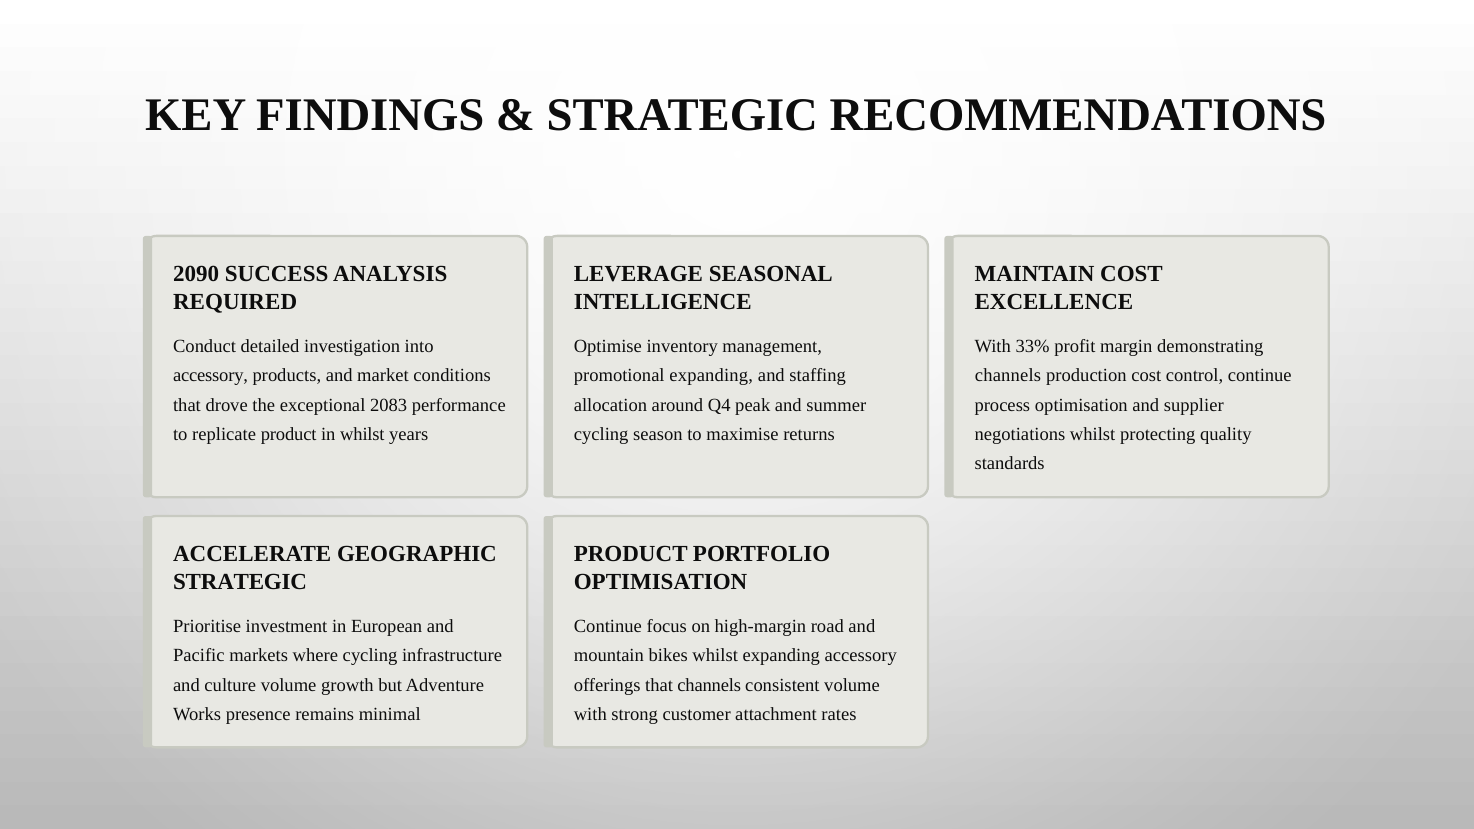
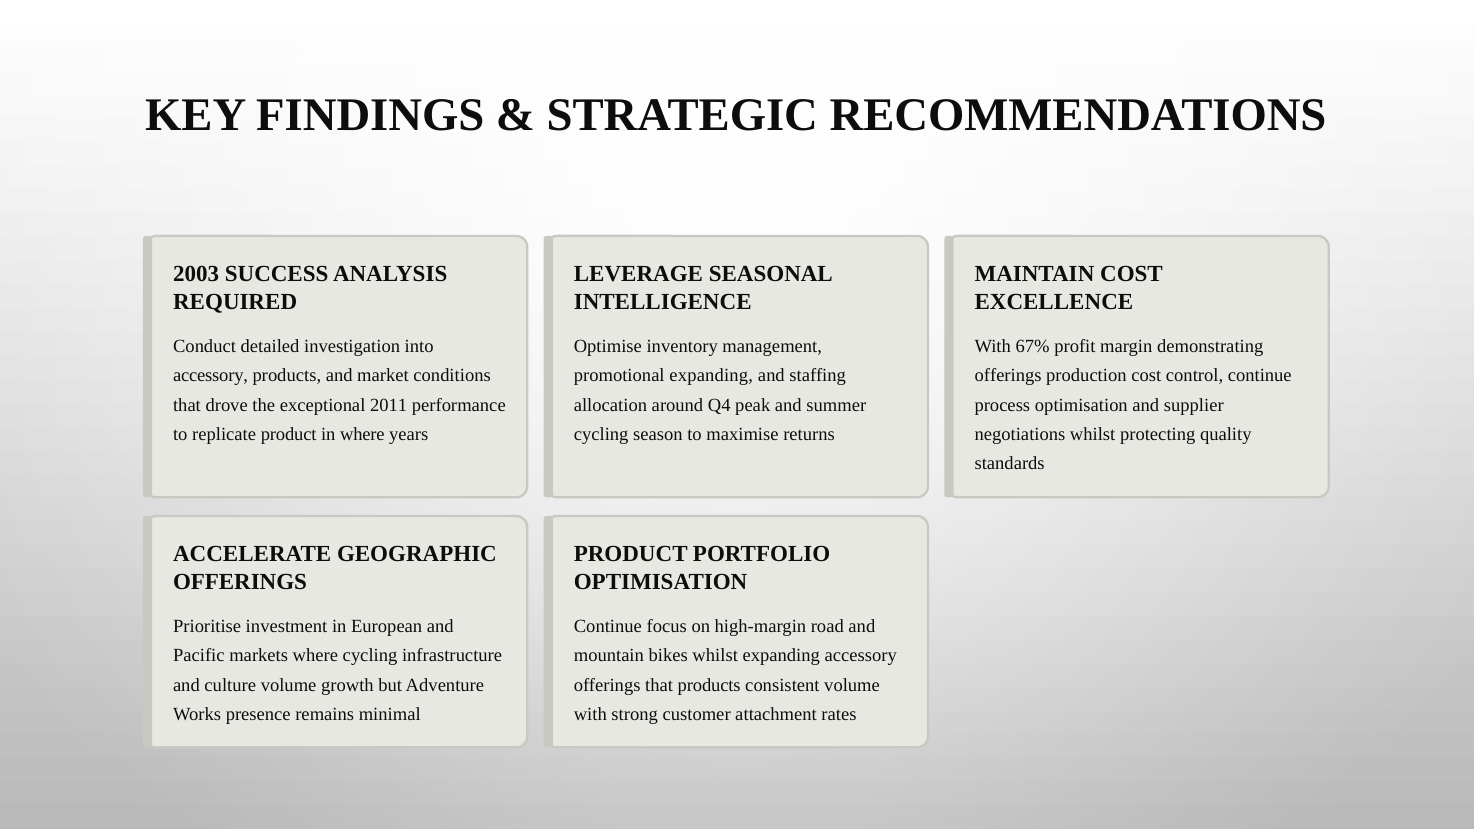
2090: 2090 -> 2003 (196, 274)
33%: 33% -> 67% (1033, 346)
channels: channels -> offerings (1008, 376)
2083: 2083 -> 2011 (389, 405)
in whilst: whilst -> where (362, 434)
STRATEGIC: STRATEGIC -> OFFERINGS (240, 582)
that channels: channels -> products (709, 685)
